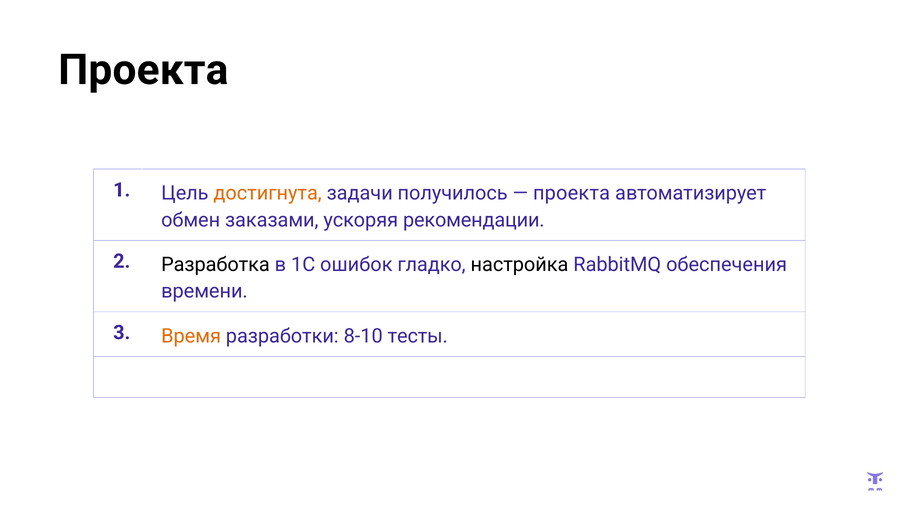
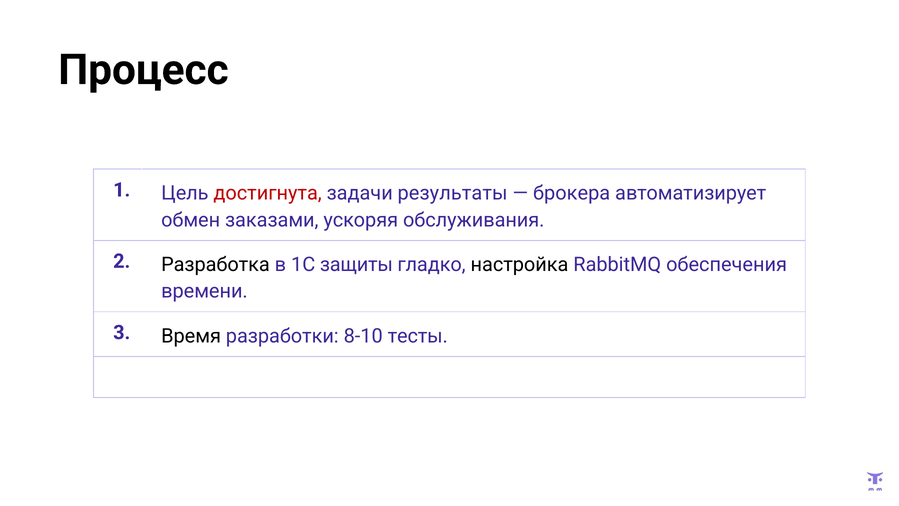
Проекта: Проекта -> Процесс (143, 70)
достигнута colour: orange -> red (268, 193)
получилось: получилось -> результаты (453, 193)
проекта: проекта -> брокера (572, 193)
рекомендации: рекомендации -> обслуживания (474, 220)
ошибок: ошибок -> защиты (356, 265)
Время colour: orange -> black (191, 336)
